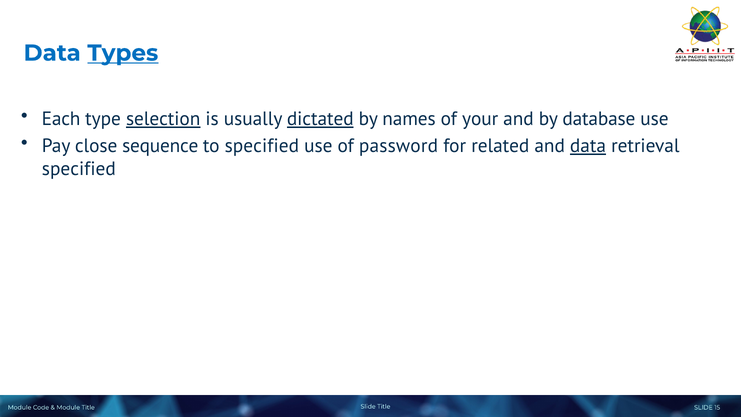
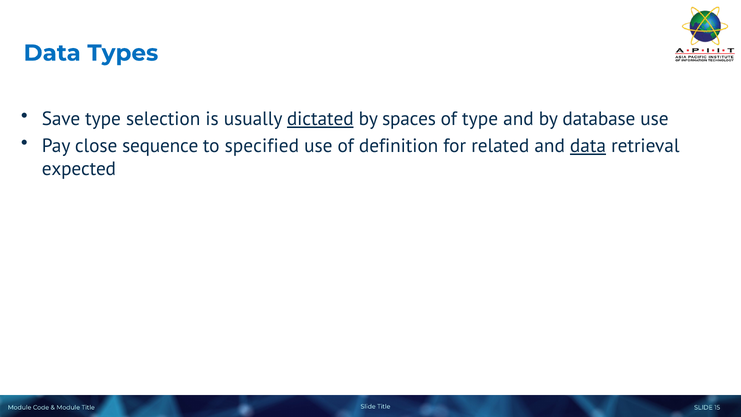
Types underline: present -> none (123, 53)
Each: Each -> Save (61, 119)
selection underline: present -> none (163, 119)
names: names -> spaces (409, 119)
of your: your -> type (480, 119)
password: password -> definition (399, 146)
specified: specified -> expected (79, 169)
